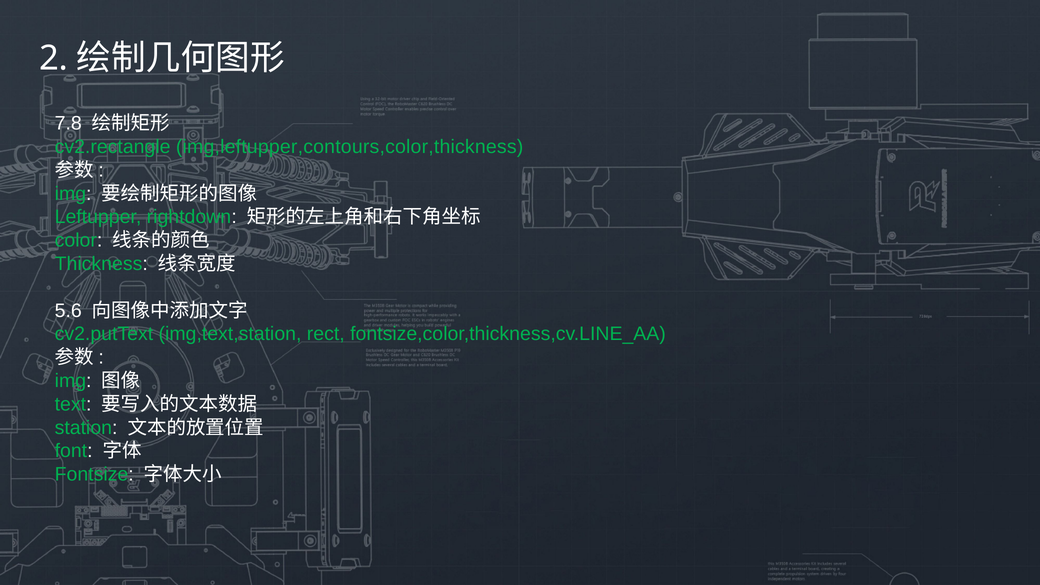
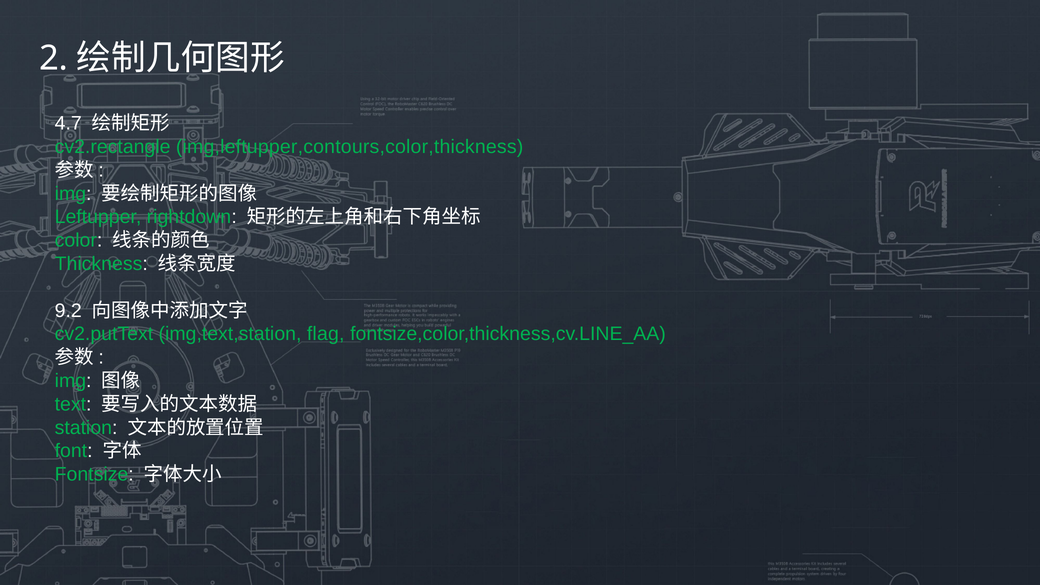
7.8: 7.8 -> 4.7 (68, 123)
5.6: 5.6 -> 9.2 (68, 311)
rect: rect -> flag (326, 334)
